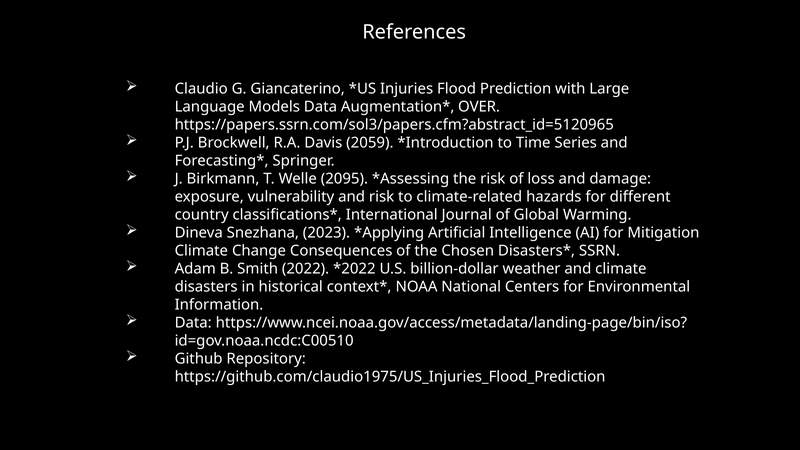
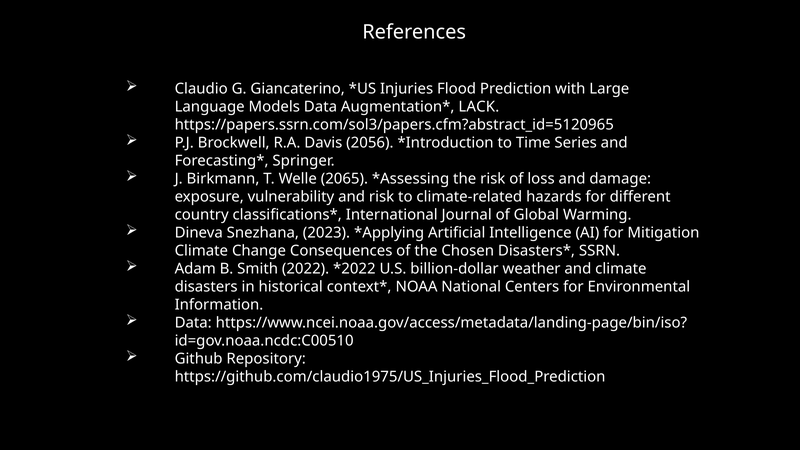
OVER: OVER -> LACK (479, 107)
2059: 2059 -> 2056 (370, 143)
2095: 2095 -> 2065 (344, 179)
